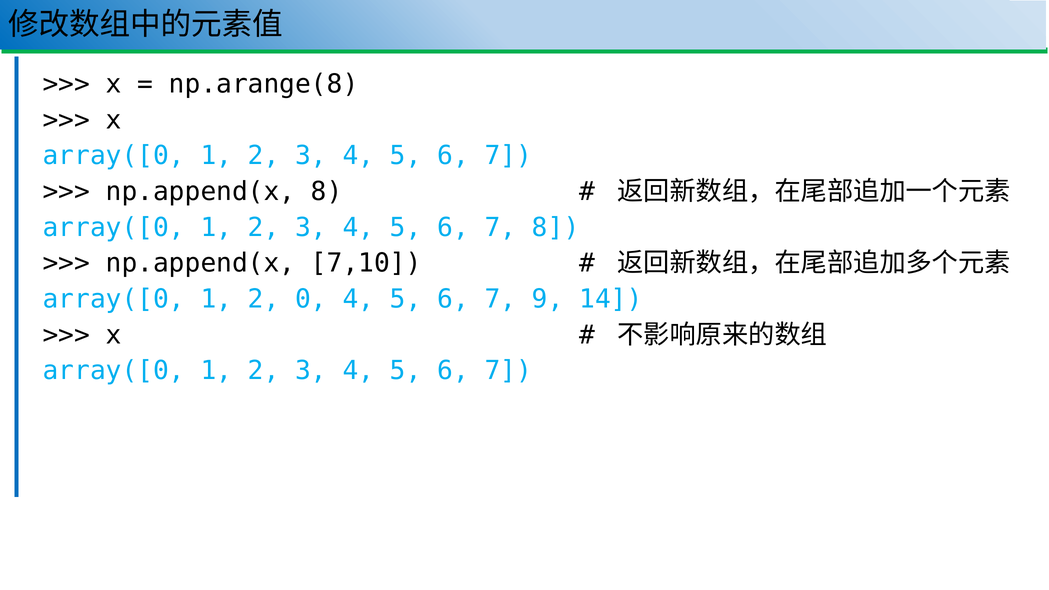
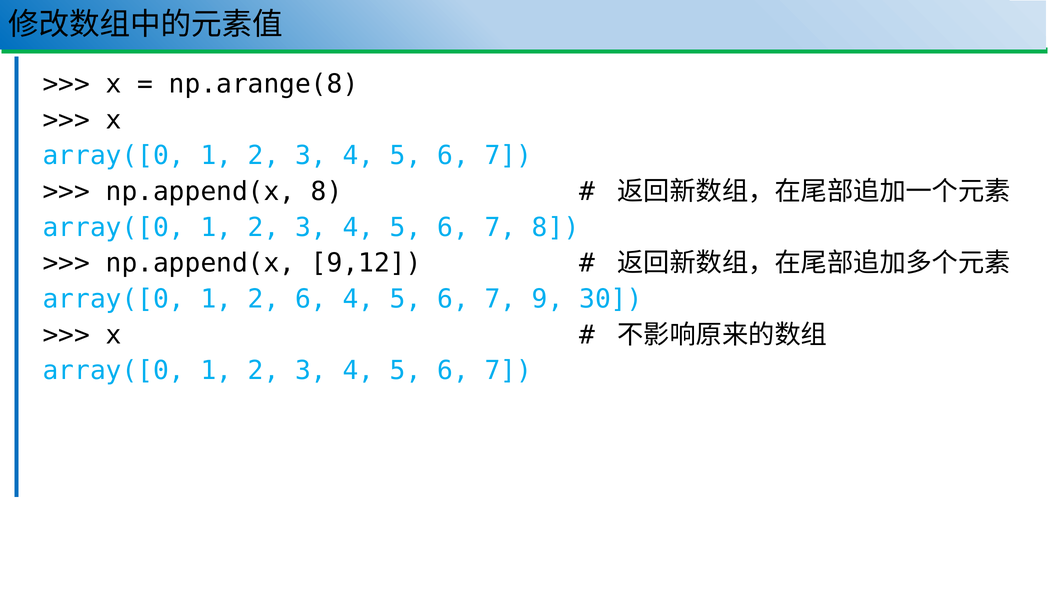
7,10: 7,10 -> 9,12 (366, 263)
2 0: 0 -> 6 (311, 299)
14: 14 -> 30 (611, 299)
